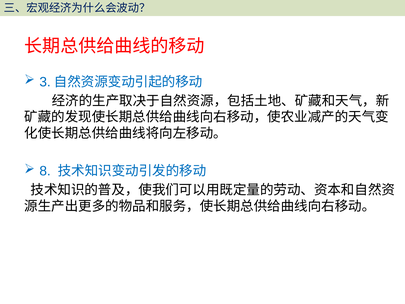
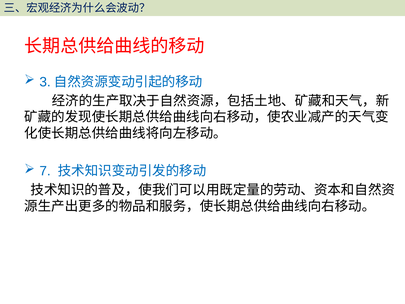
8: 8 -> 7 (45, 171)
